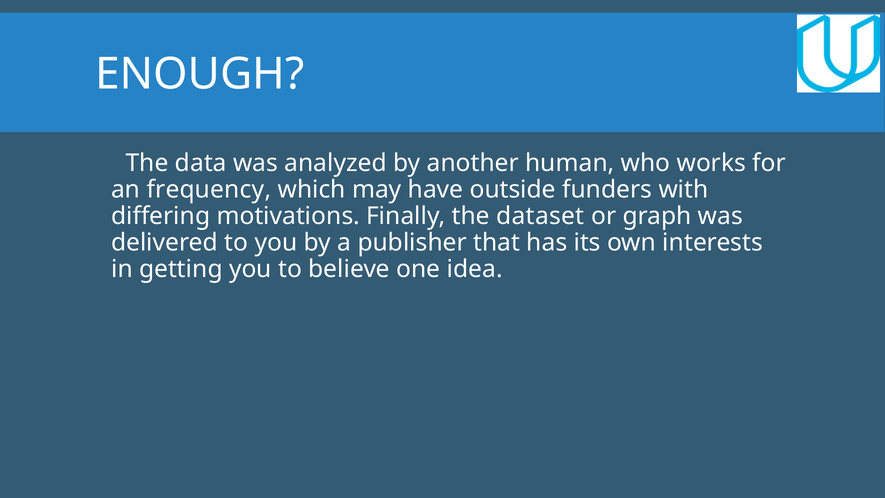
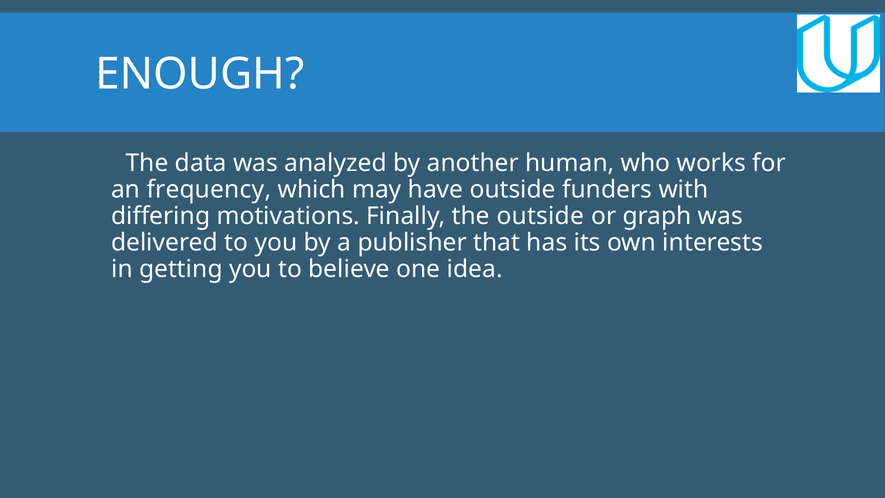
the dataset: dataset -> outside (540, 216)
